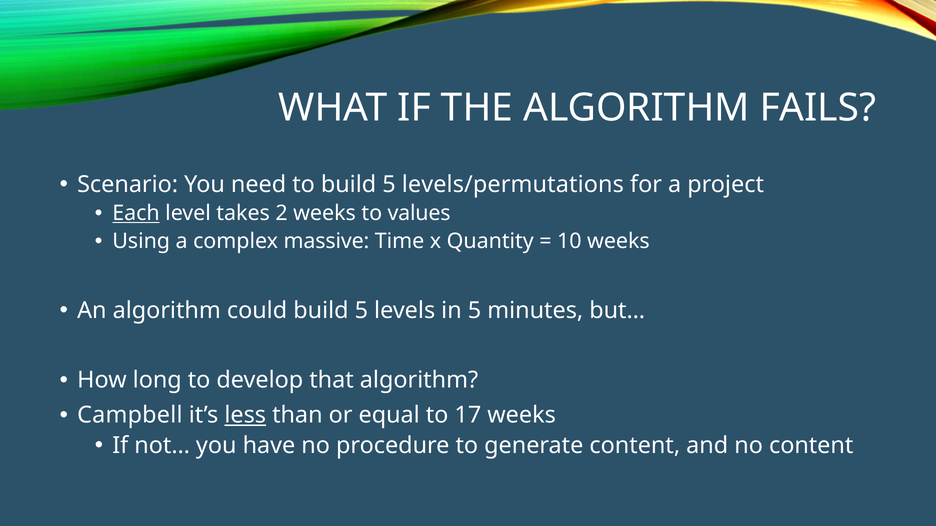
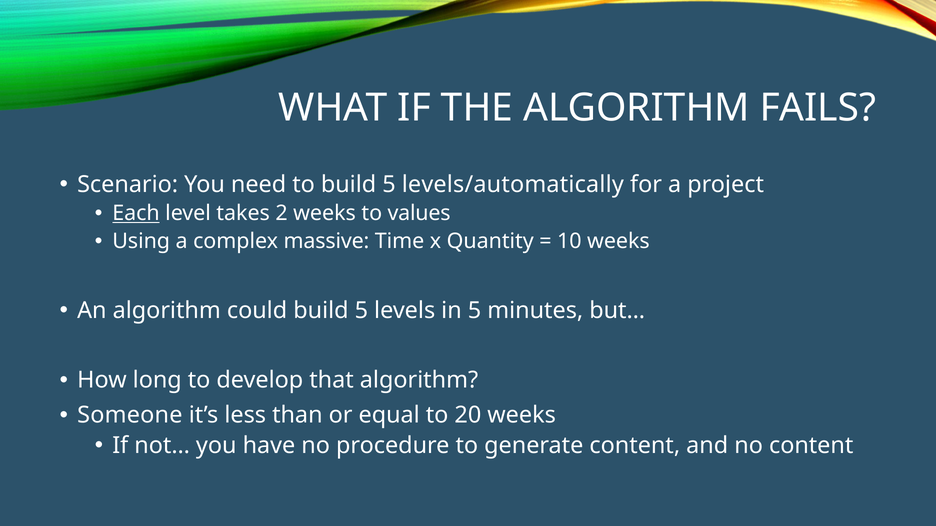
levels/permutations: levels/permutations -> levels/automatically (513, 184)
Campbell: Campbell -> Someone (130, 416)
less underline: present -> none (245, 416)
17: 17 -> 20 (468, 416)
